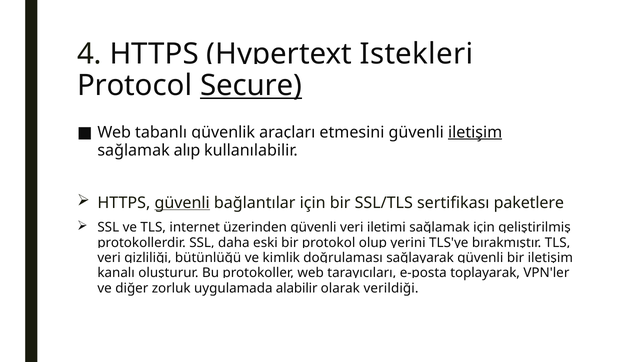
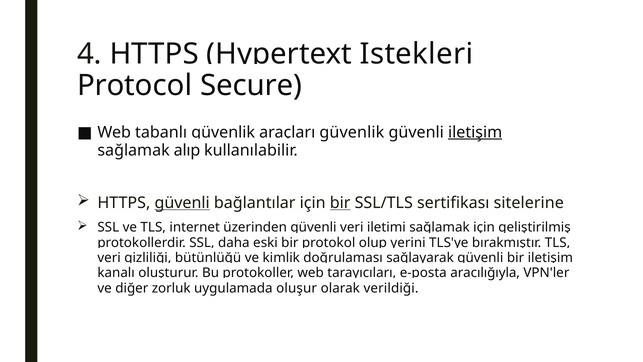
Secure underline: present -> none (251, 85)
etmesini: etmesini -> güvenlik (352, 132)
bir underline: none -> present (340, 203)
paketlere: paketlere -> sitelerine (529, 203)
toplayarak: toplayarak -> aracılığıyla (485, 273)
alabilir: alabilir -> oluşur (297, 288)
